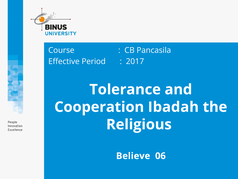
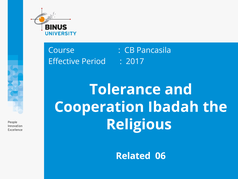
Believe: Believe -> Related (133, 156)
